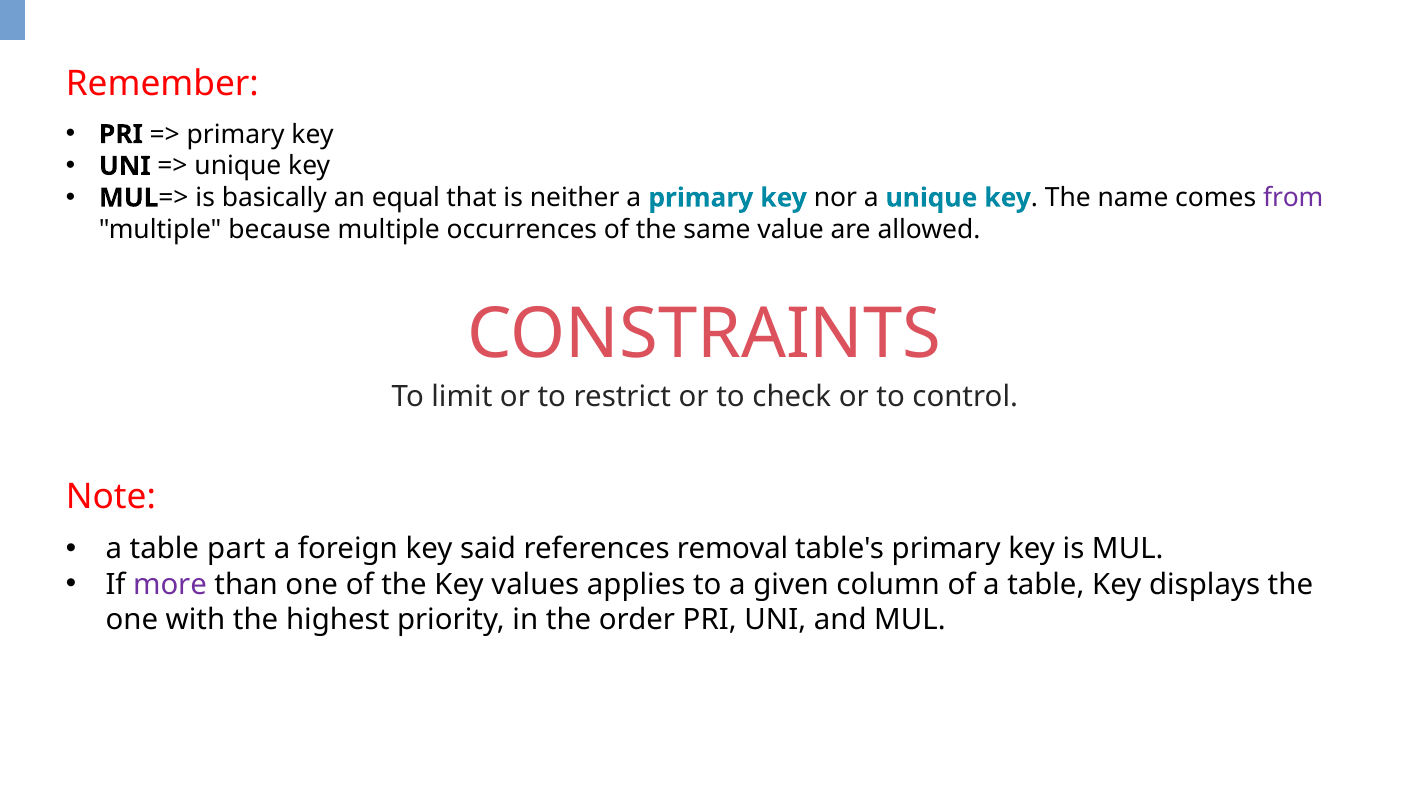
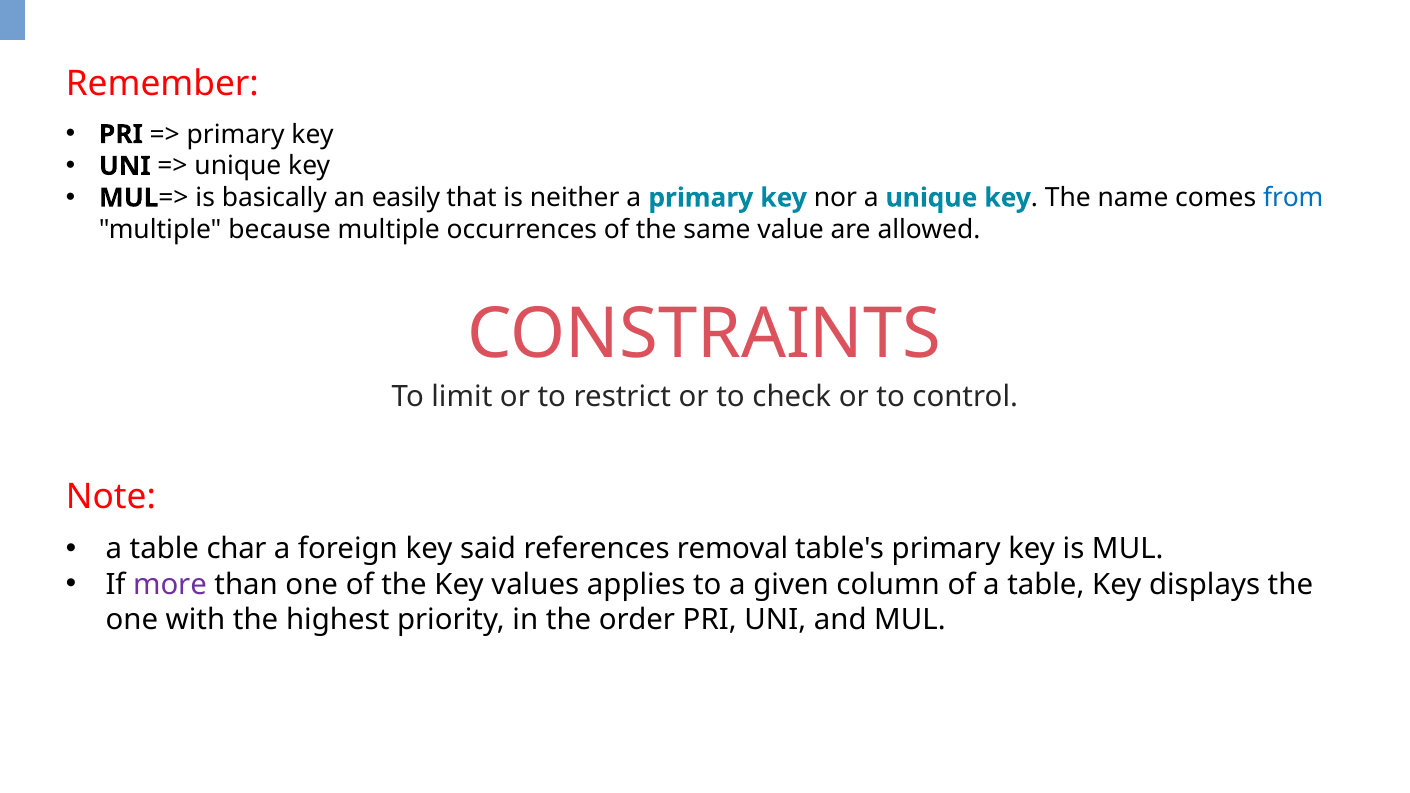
equal: equal -> easily (406, 198)
from colour: purple -> blue (1293, 198)
part: part -> char (237, 549)
